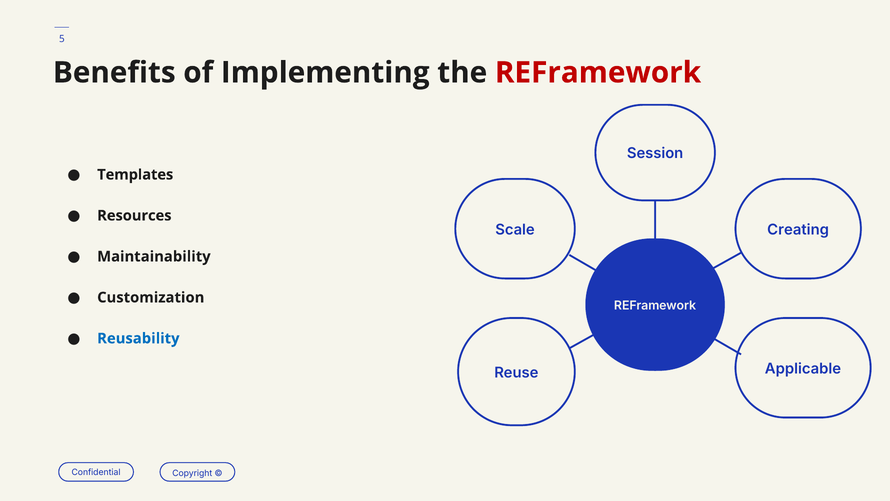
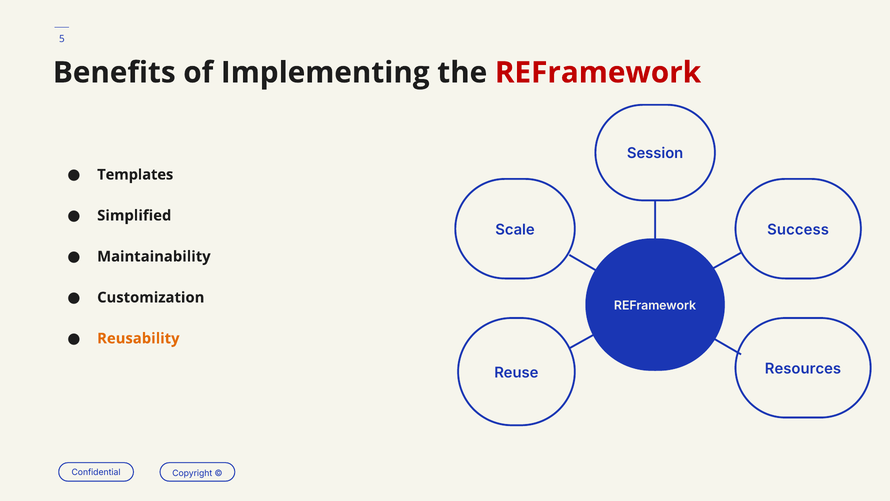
Resources: Resources -> Simplified (134, 215)
Creating: Creating -> Success (798, 230)
Reusability colour: blue -> orange (138, 338)
Applicable: Applicable -> Resources (803, 368)
